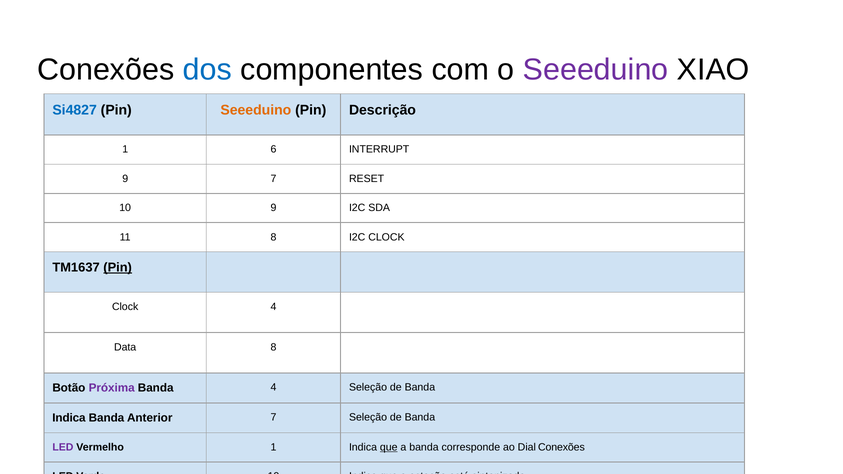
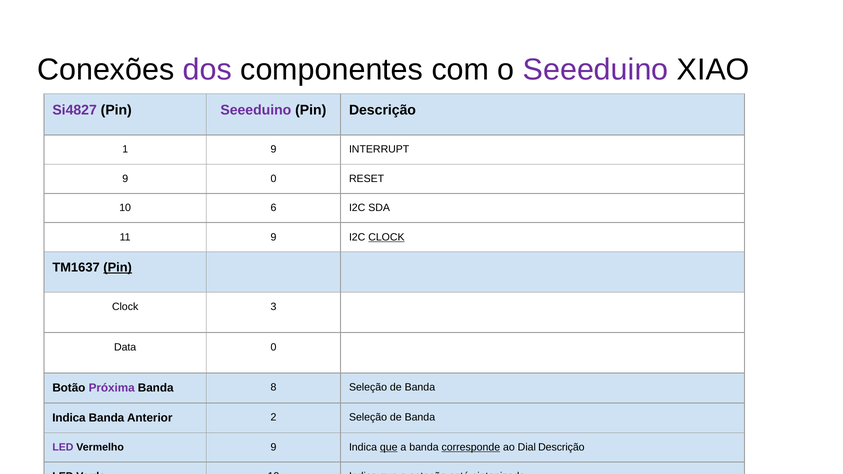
dos colour: blue -> purple (207, 70)
Si4827 colour: blue -> purple (75, 110)
Seeeduino colour: orange -> purple (256, 110)
1 6: 6 -> 9 (273, 150)
9 7: 7 -> 0 (273, 179)
10 9: 9 -> 6 (273, 208)
11 8: 8 -> 9 (273, 237)
CLOCK underline: none -> present (386, 237)
Clock 4: 4 -> 3 (273, 307)
Data 8: 8 -> 0 (273, 347)
Banda 4: 4 -> 8 (273, 388)
Anterior 7: 7 -> 2 (273, 418)
Vermelho 1: 1 -> 9 (273, 447)
corresponde underline: none -> present (471, 447)
Dial Conexões: Conexões -> Descrição (561, 447)
